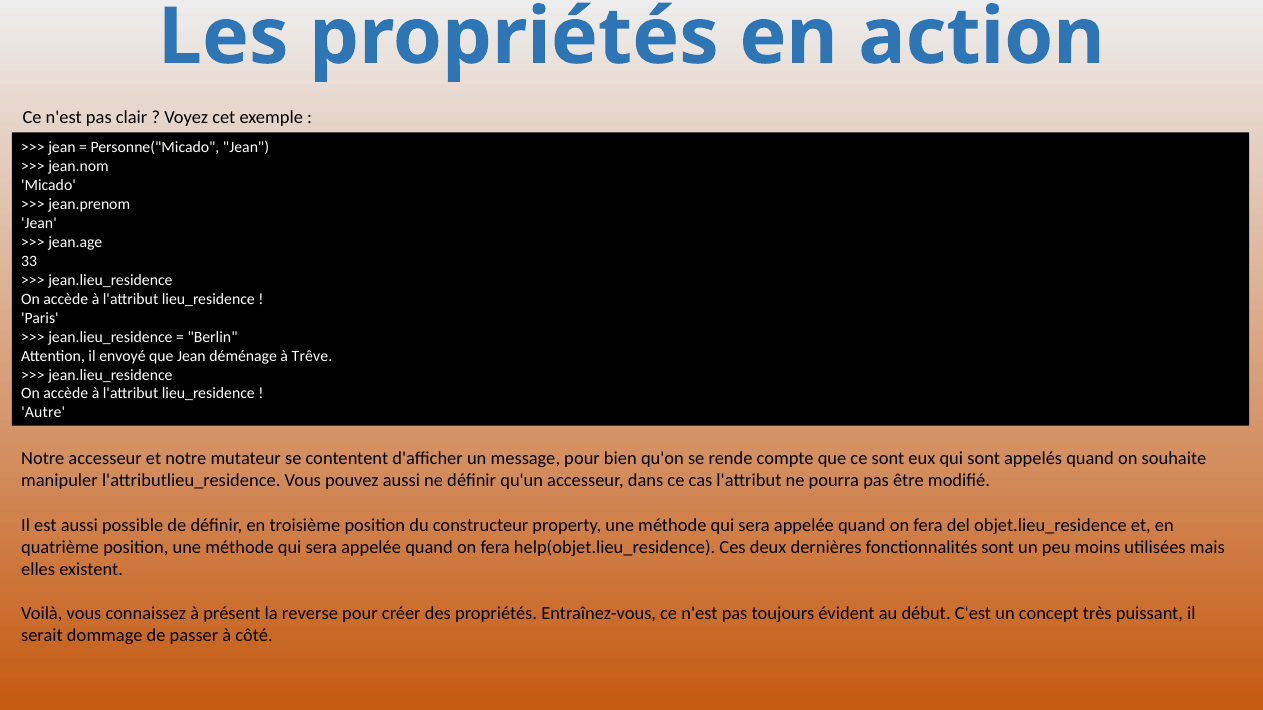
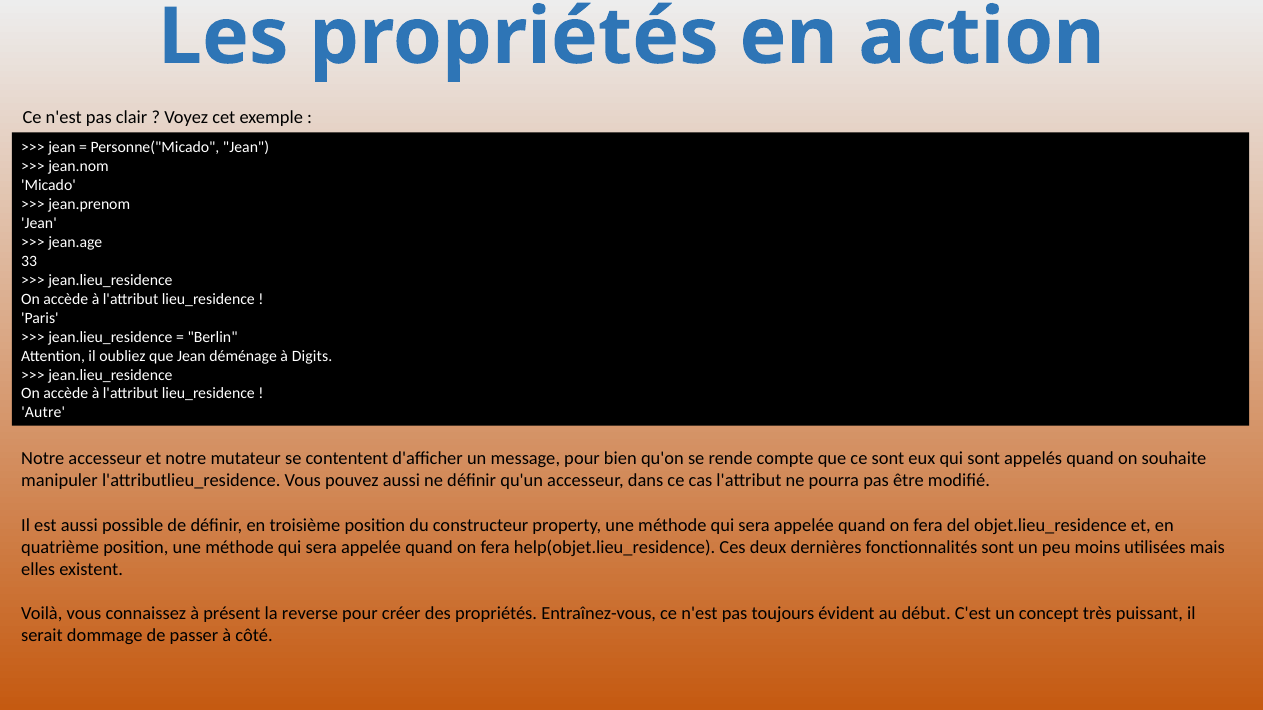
envoyé: envoyé -> oubliez (122, 356)
Trêve: Trêve -> Digits (312, 356)
